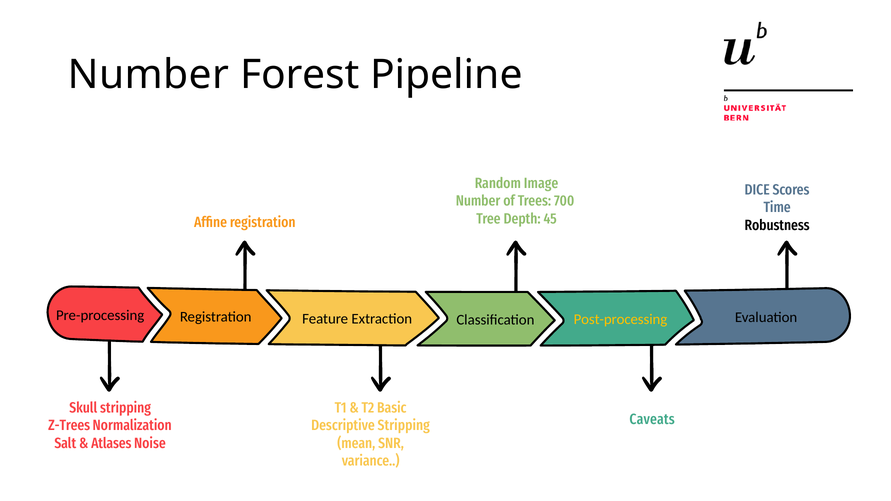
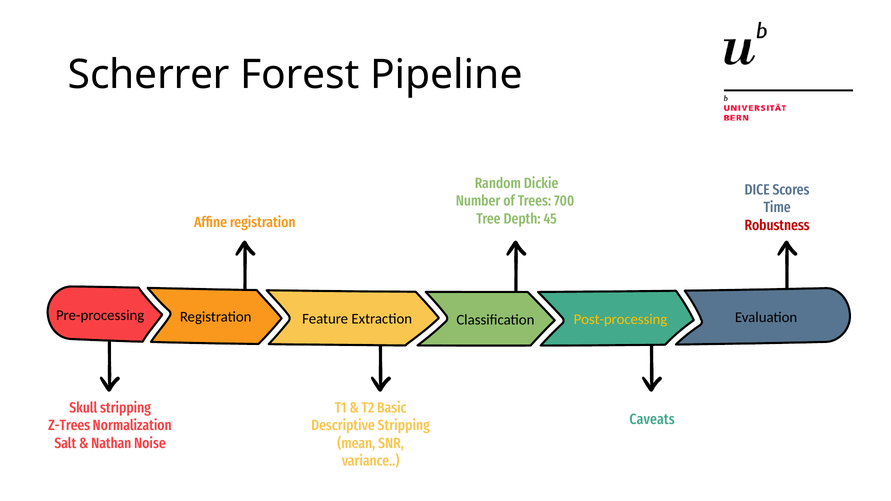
Number: Number -> Scherrer (149, 75)
Image: Image -> Dickie (541, 183)
Robustness colour: black -> red (777, 225)
Atlases: Atlases -> Nathan (111, 443)
